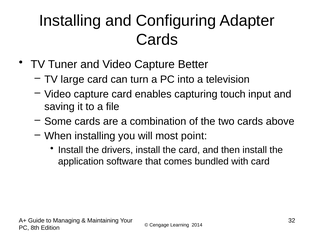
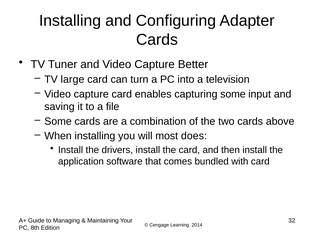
capturing touch: touch -> some (233, 94)
point: point -> does (194, 136)
